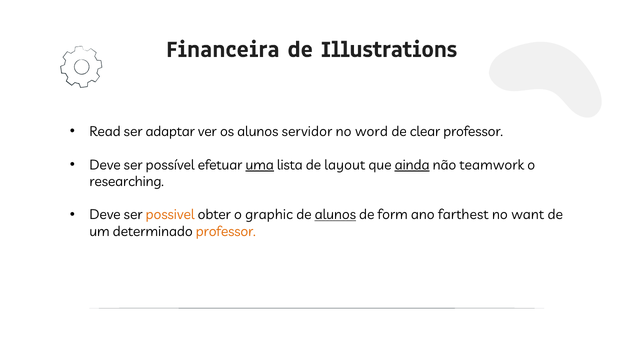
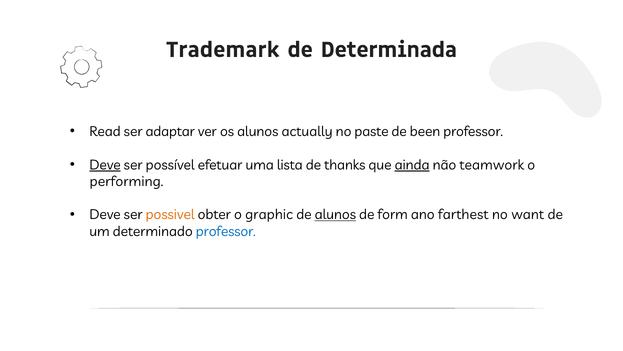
Financeira: Financeira -> Trademark (223, 49)
Illustrations: Illustrations -> Determinada (389, 49)
servidor: servidor -> actually (307, 131)
word: word -> paste (372, 131)
clear: clear -> been (425, 131)
Deve underline: none -> present (105, 165)
uma underline: present -> none (260, 165)
layout: layout -> thanks (345, 165)
researching: researching -> performing (126, 181)
professor colour: orange -> blue (226, 231)
